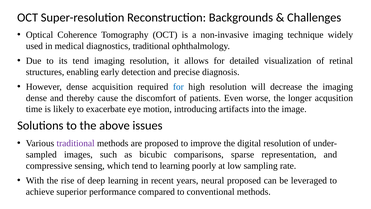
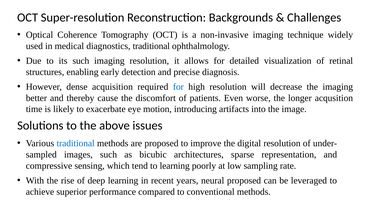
its tend: tend -> such (81, 61)
dense: dense -> better (36, 98)
traditional colour: purple -> blue (76, 143)
comparisons: comparisons -> architectures (199, 154)
